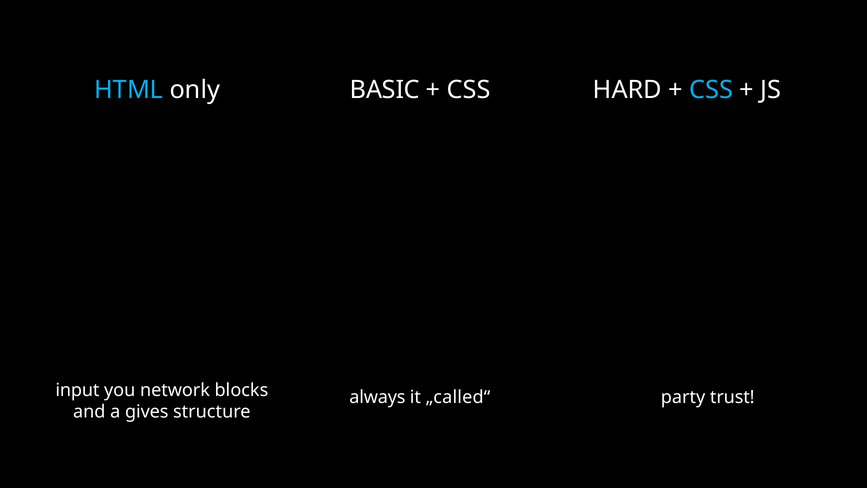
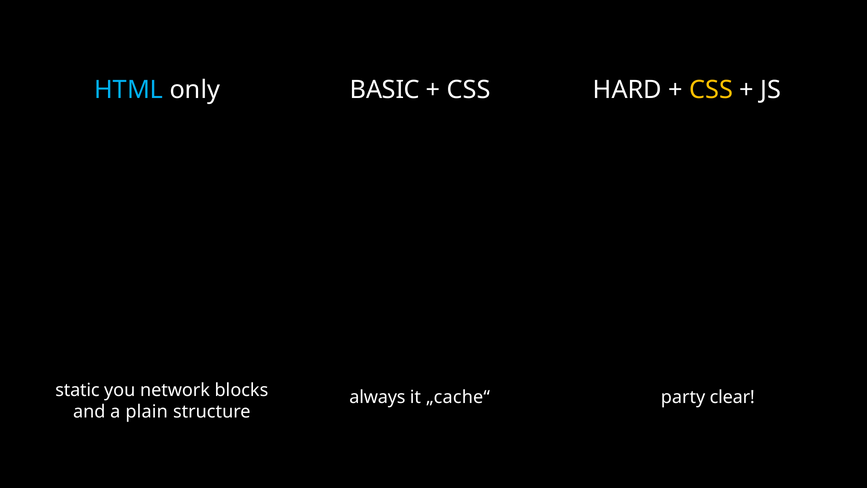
CSS colour: light blue -> yellow (711, 90)
input: input -> static (77, 390)
„called“: „called“ -> „cache“ (458, 397)
trust: trust -> clear (732, 397)
gives: gives -> plain (147, 412)
